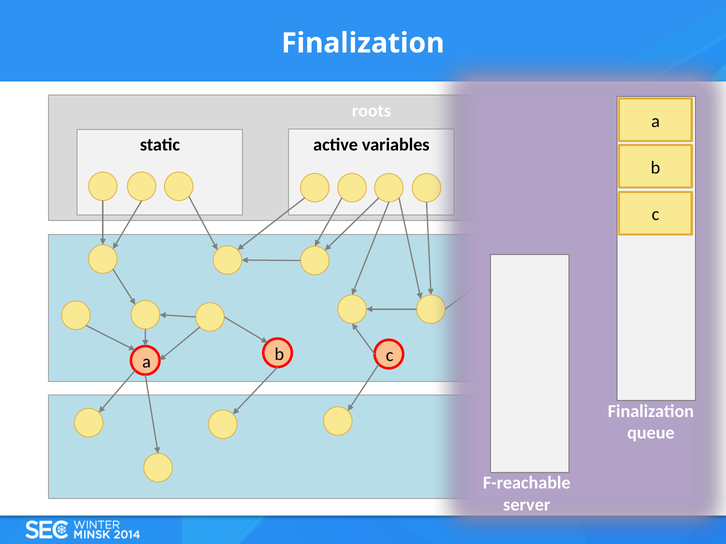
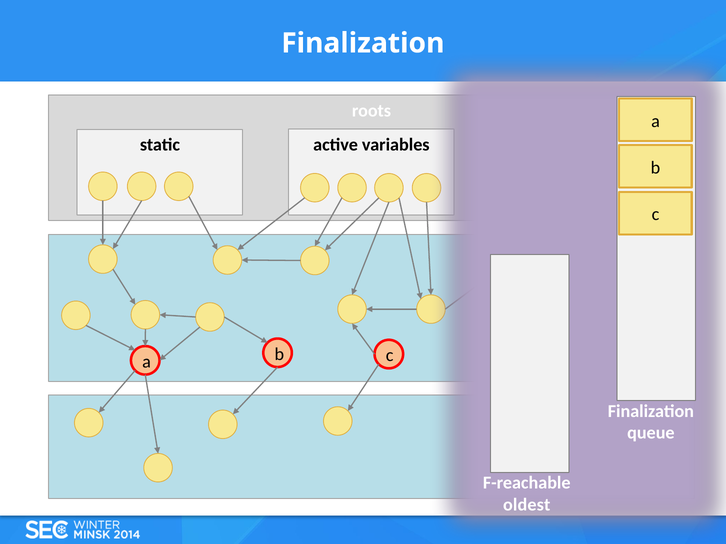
server: server -> oldest (527, 505)
